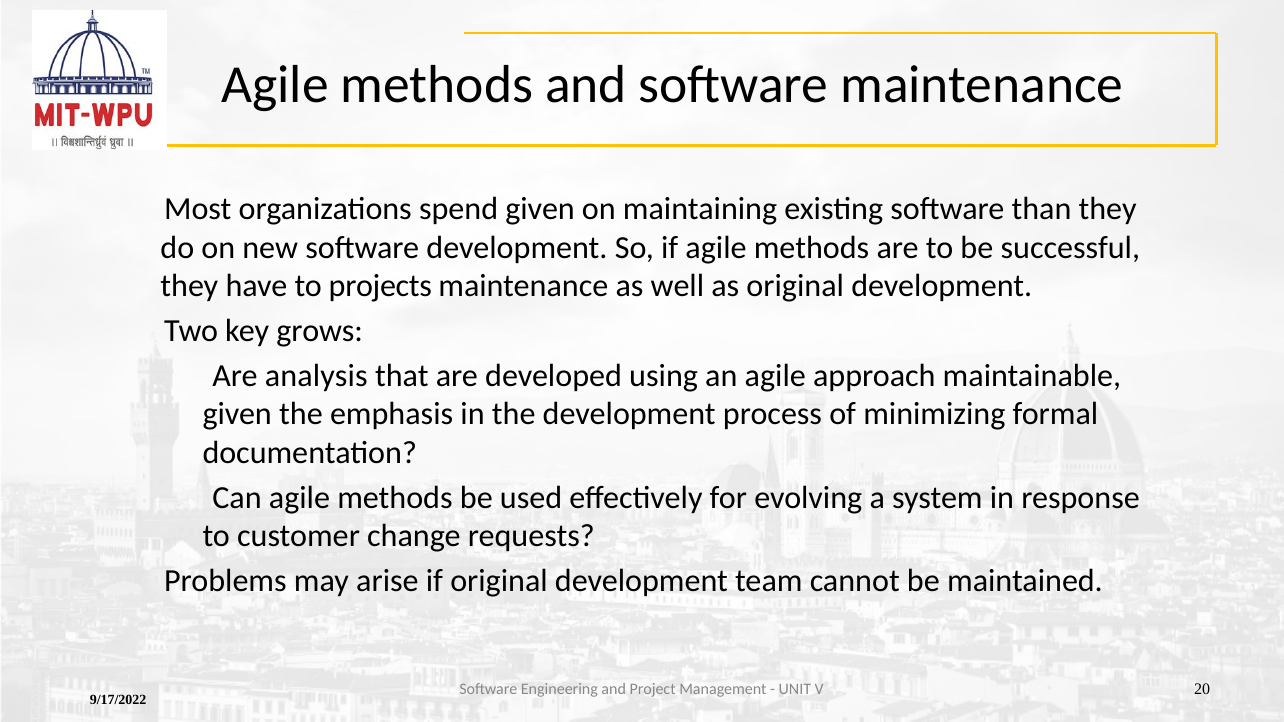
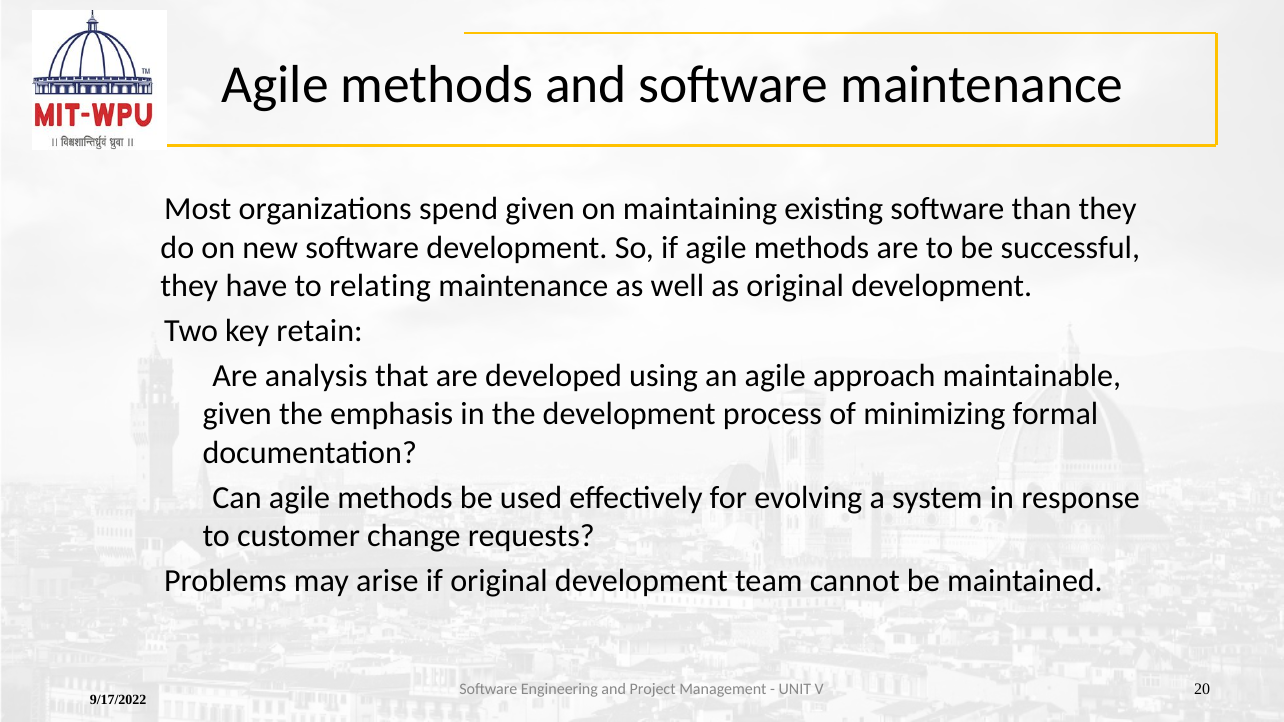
projects: projects -> relating (380, 286)
grows: grows -> retain (320, 331)
